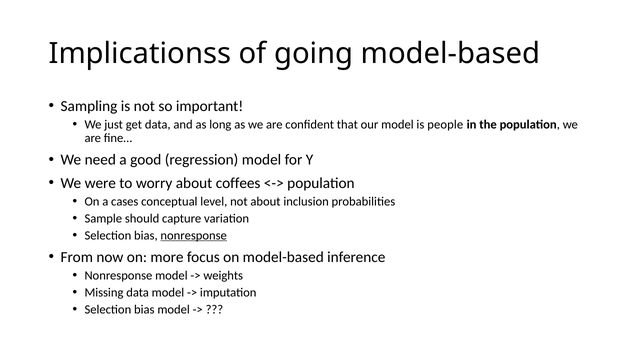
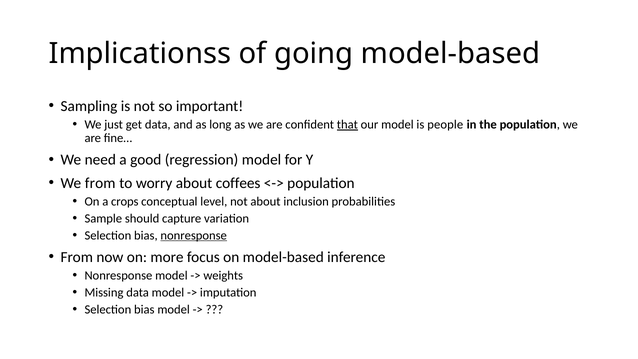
that underline: none -> present (347, 124)
We were: were -> from (100, 183)
cases: cases -> crops (125, 201)
